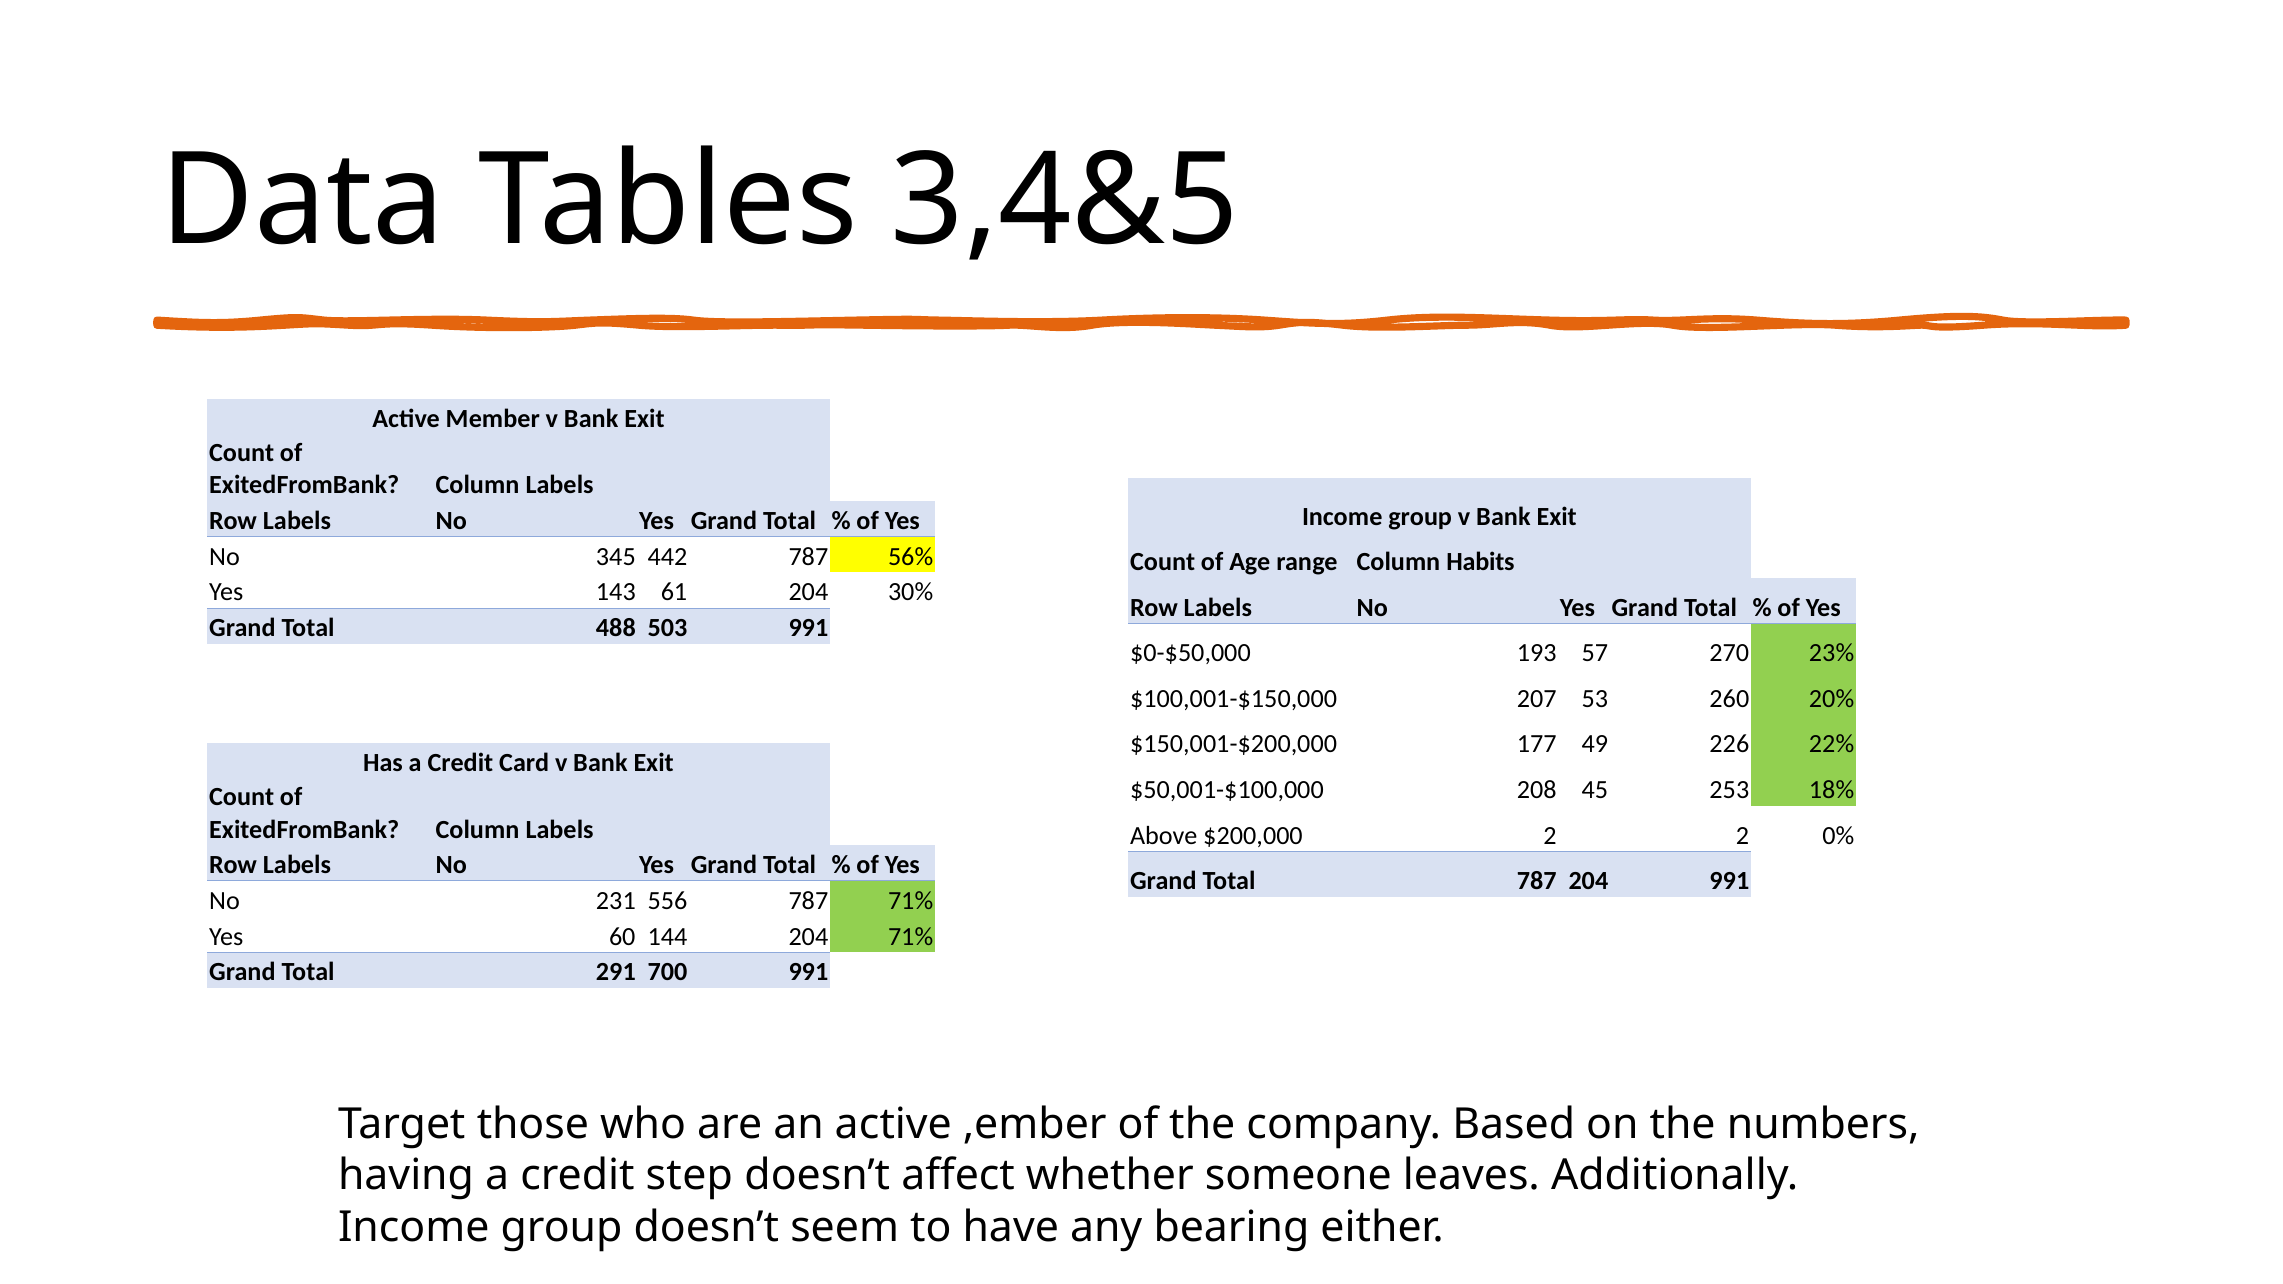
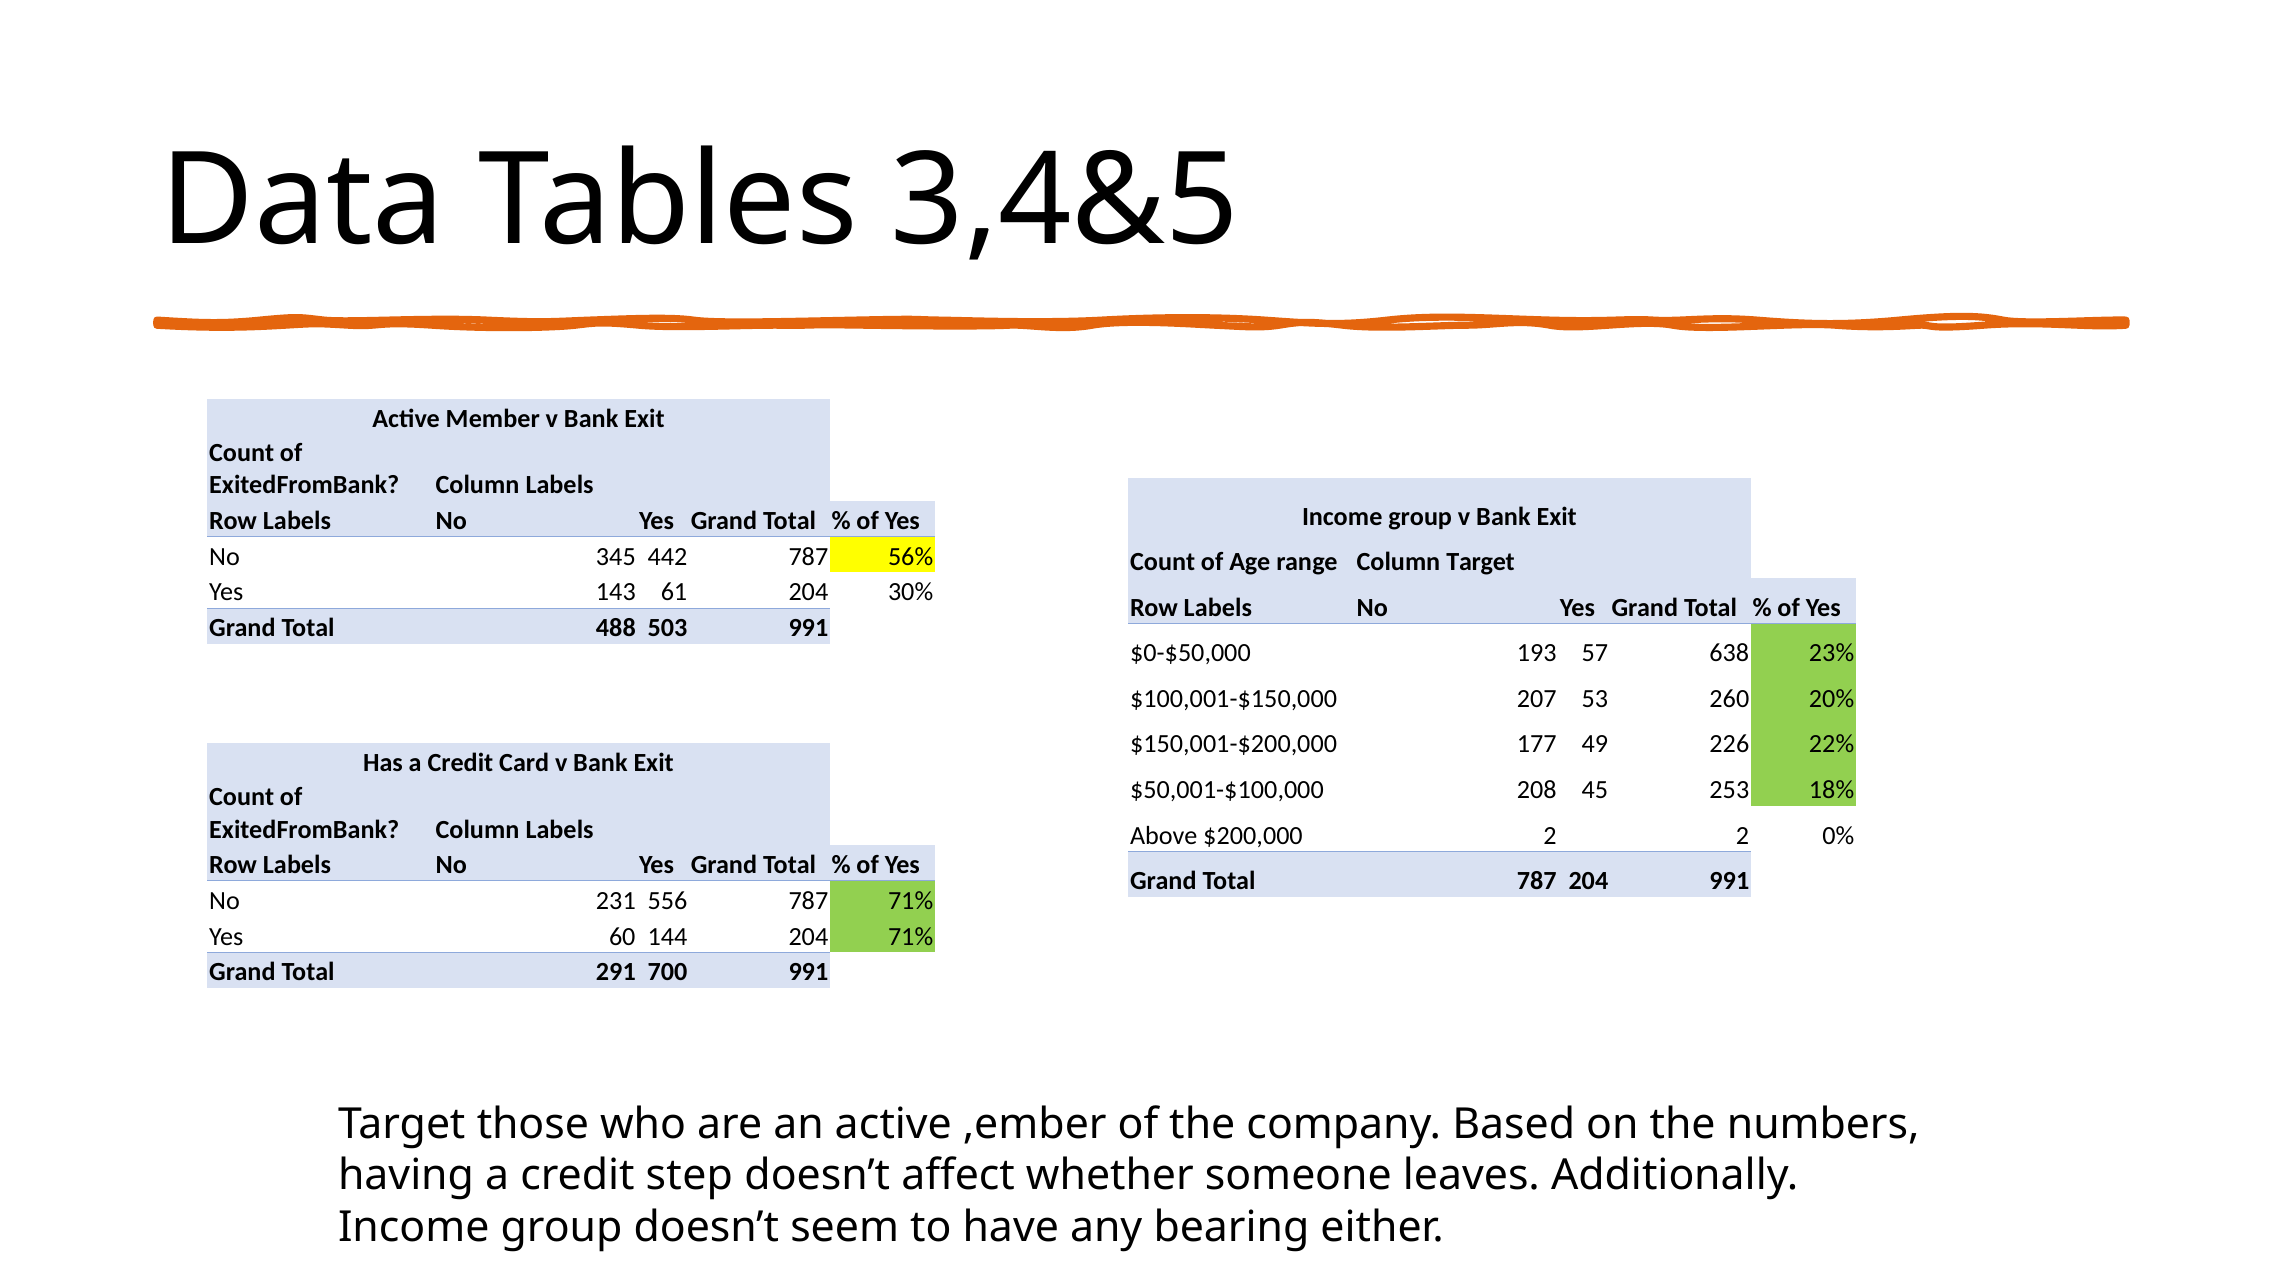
Column Habits: Habits -> Target (1481, 562)
270: 270 -> 638 (1729, 653)
